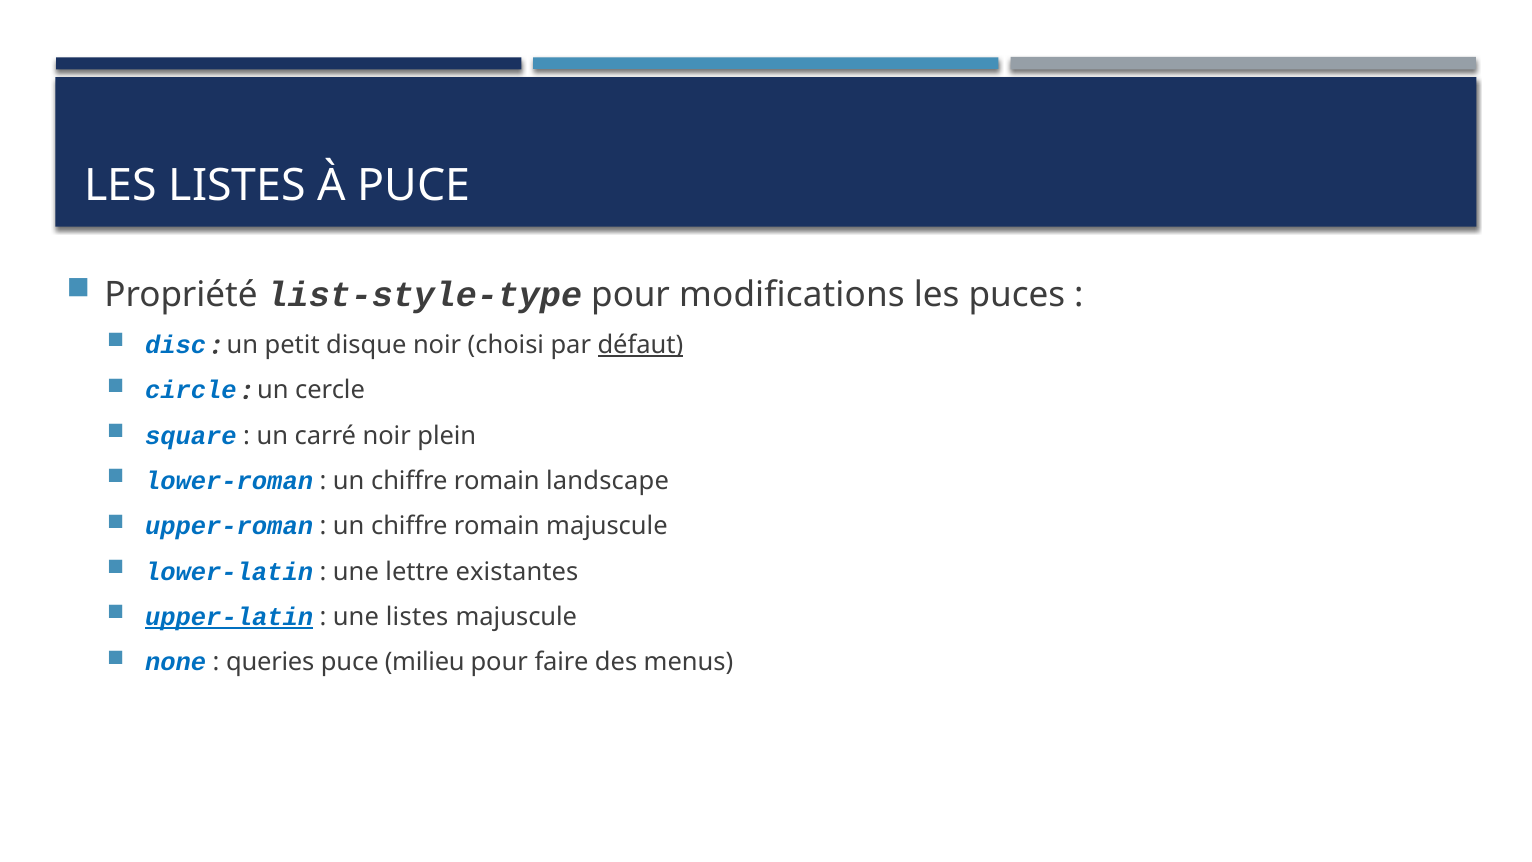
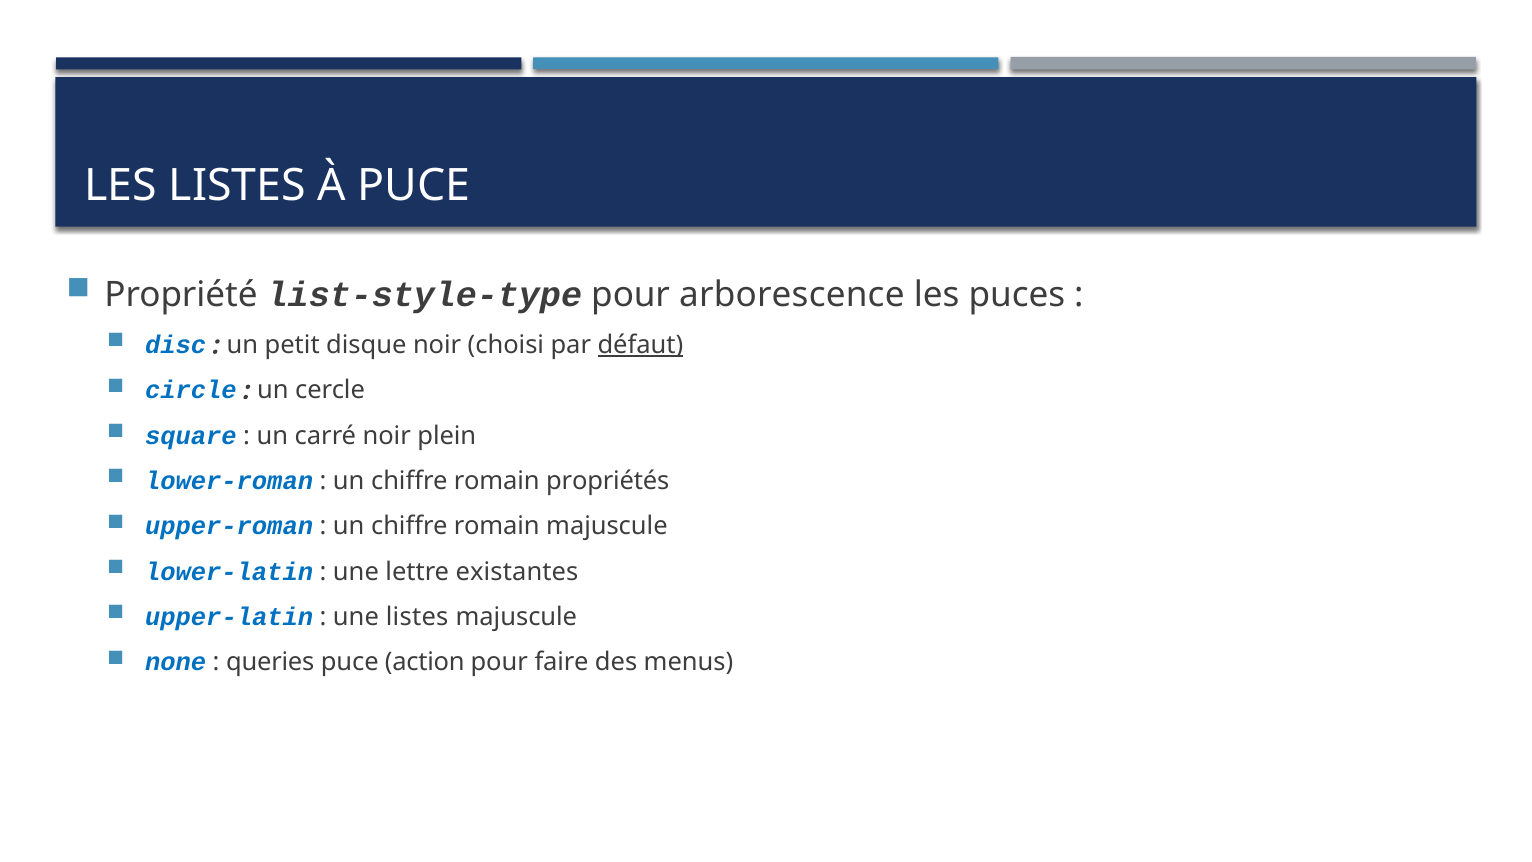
modifications: modifications -> arborescence (792, 295)
landscape: landscape -> propriétés (608, 481)
upper-latin underline: present -> none (229, 617)
milieu: milieu -> action (425, 662)
